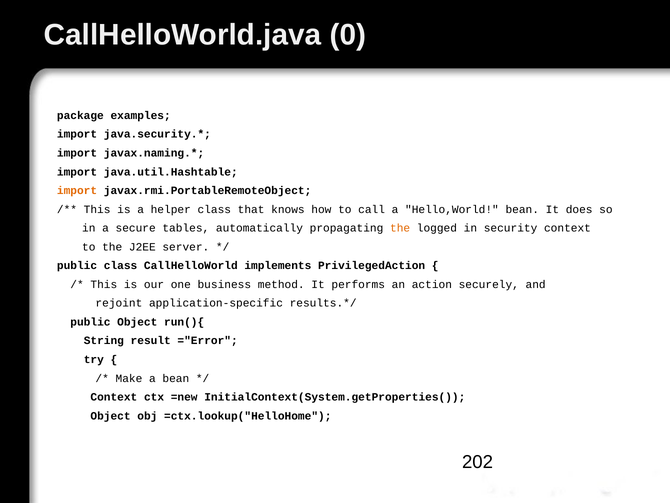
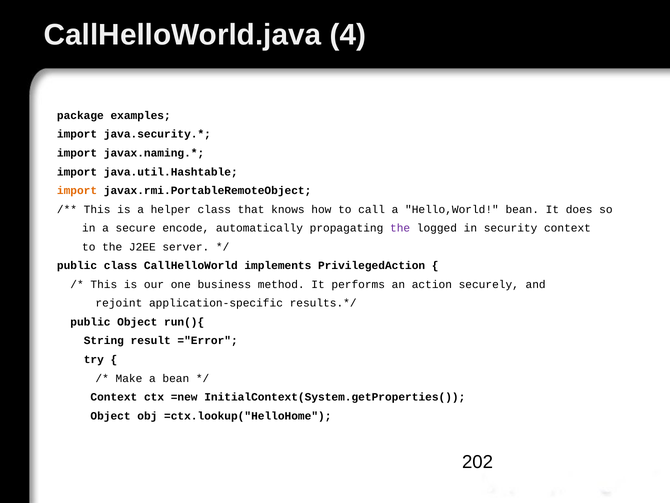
0: 0 -> 4 (348, 35)
tables: tables -> encode (186, 228)
the colour: orange -> purple (400, 228)
